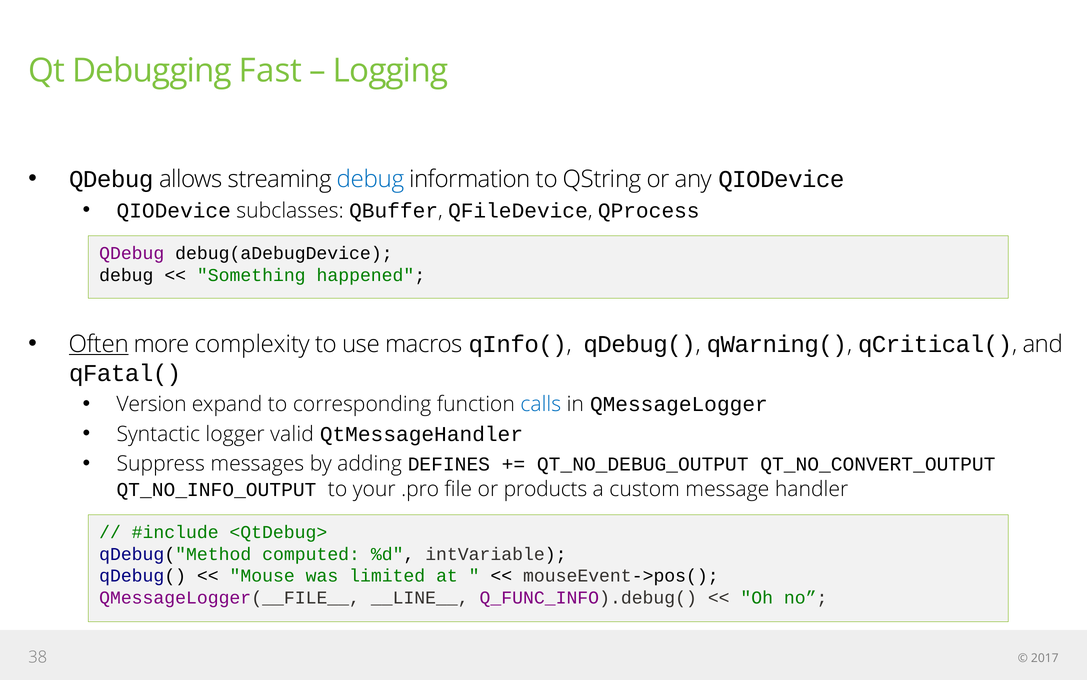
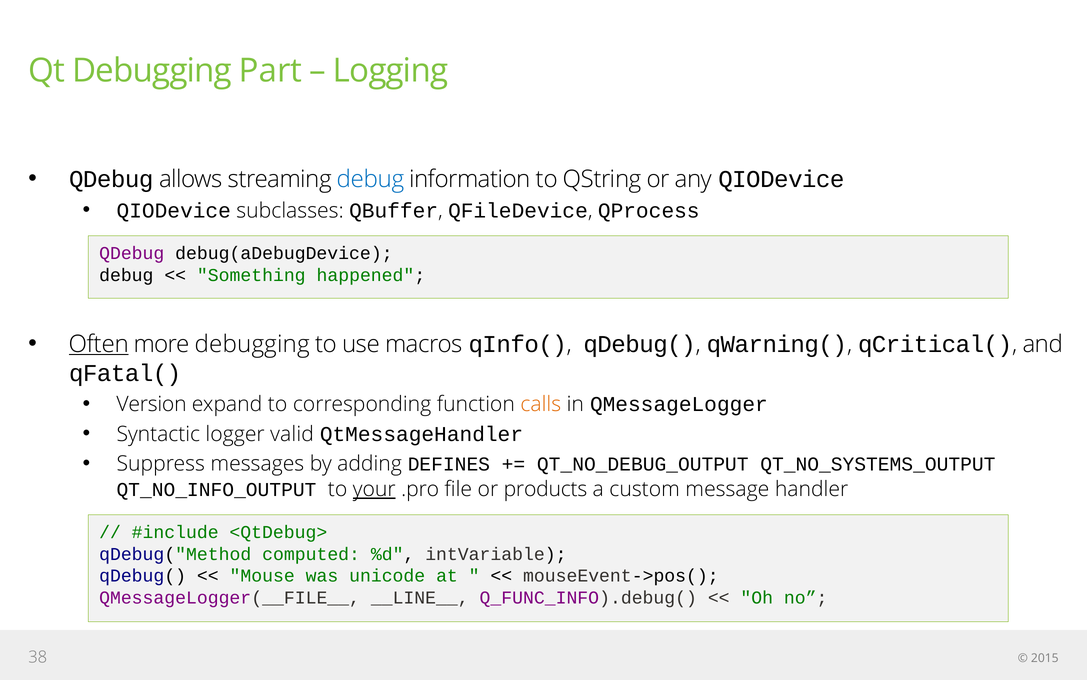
Fast: Fast -> Part (271, 71)
more complexity: complexity -> debugging (252, 344)
calls colour: blue -> orange (541, 404)
QT_NO_CONVERT_OUTPUT: QT_NO_CONVERT_OUTPUT -> QT_NO_SYSTEMS_OUTPUT (878, 464)
your underline: none -> present (374, 489)
limited: limited -> unicode (387, 575)
2017: 2017 -> 2015 (1045, 658)
